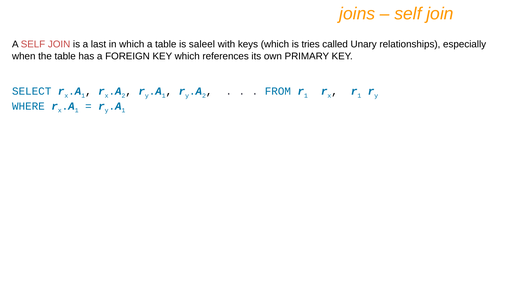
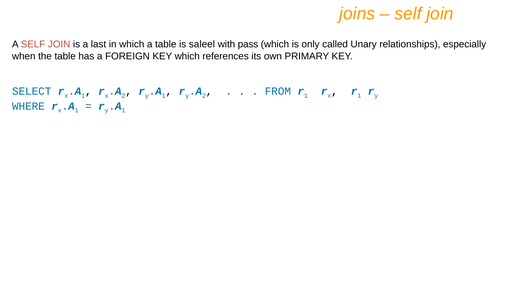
keys: keys -> pass (248, 44)
tries: tries -> only (311, 44)
